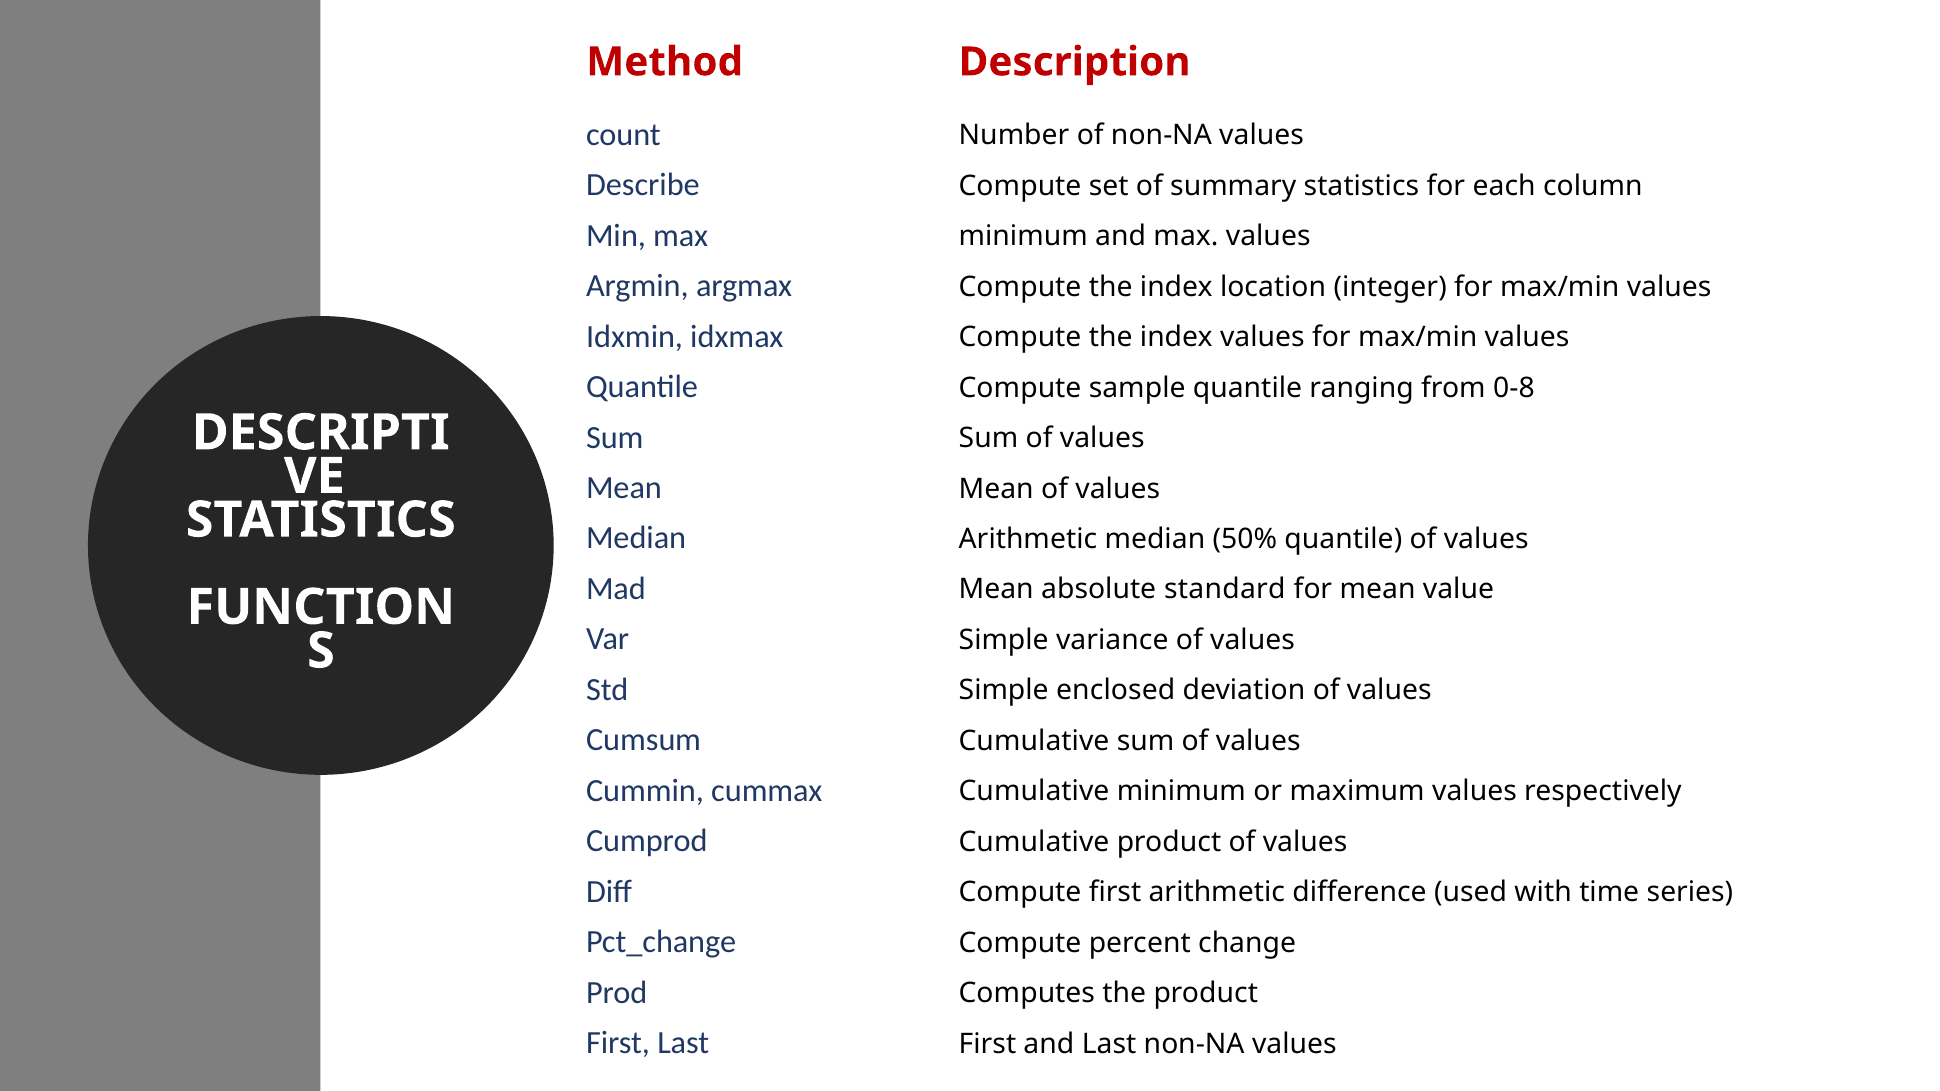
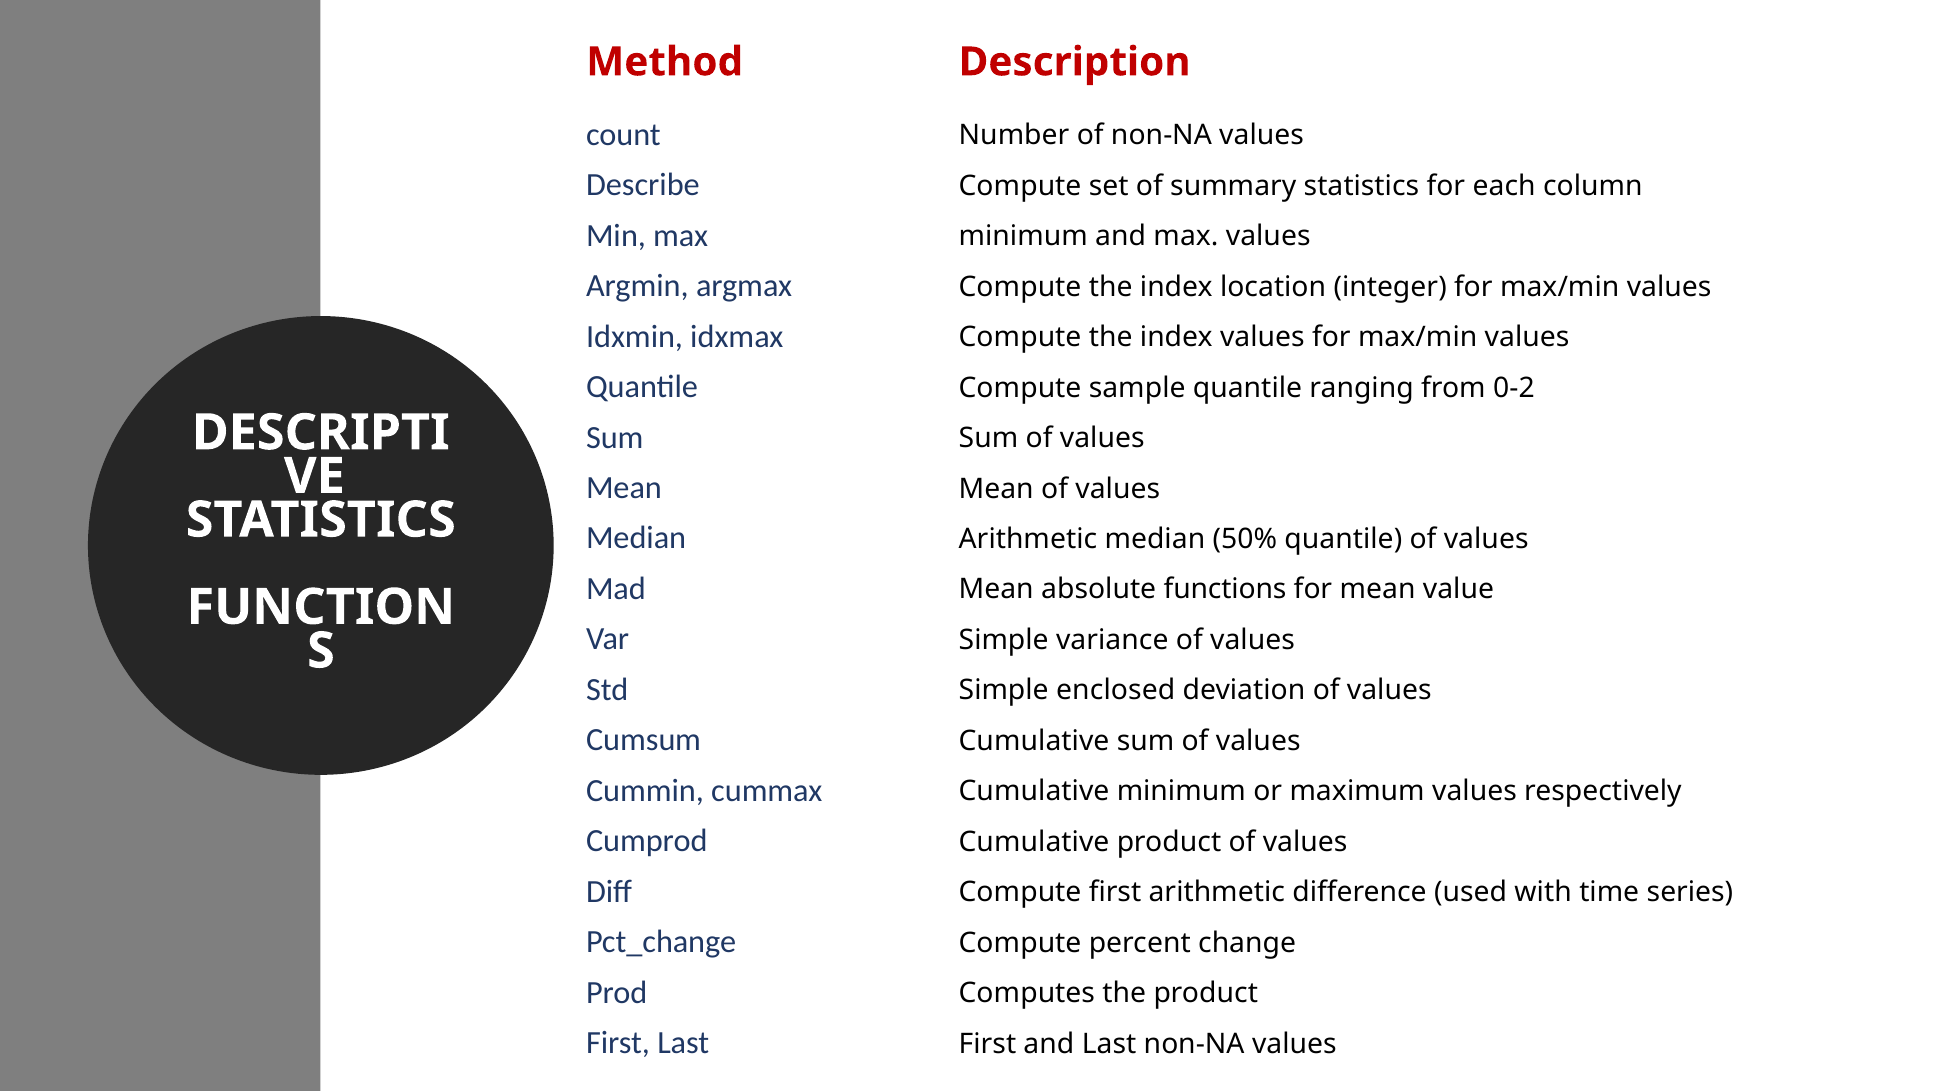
0-8: 0-8 -> 0-2 (1514, 388)
standard: standard -> functions (1225, 590)
